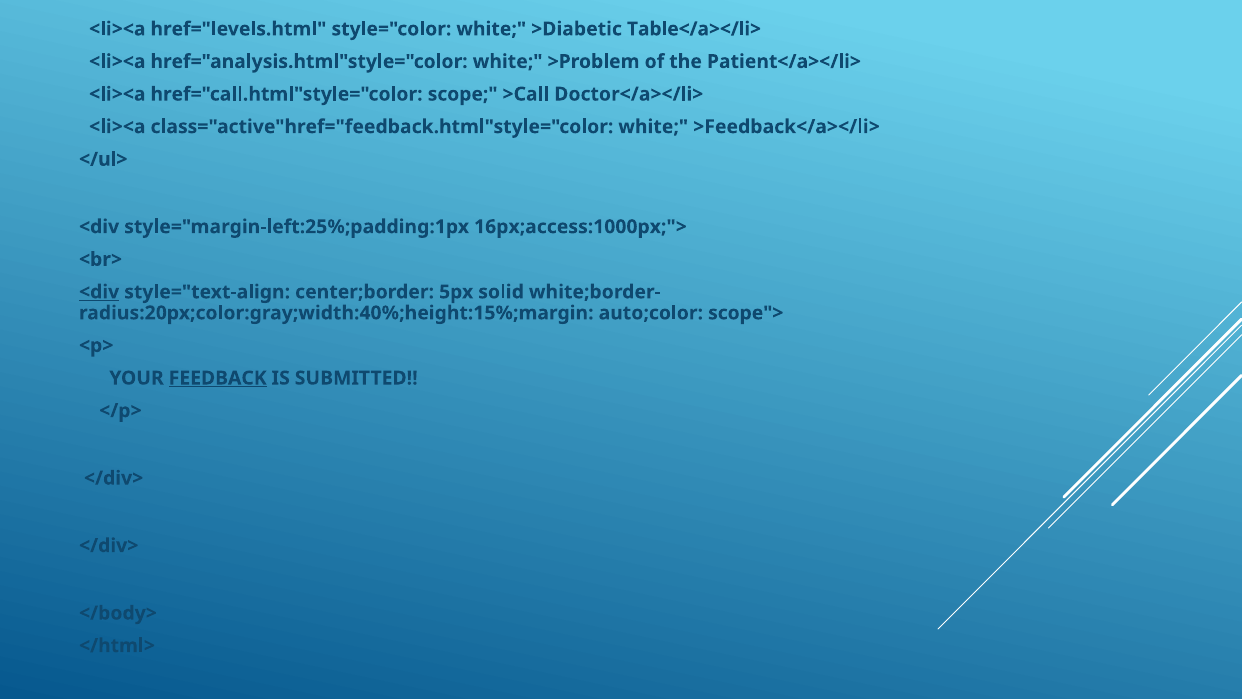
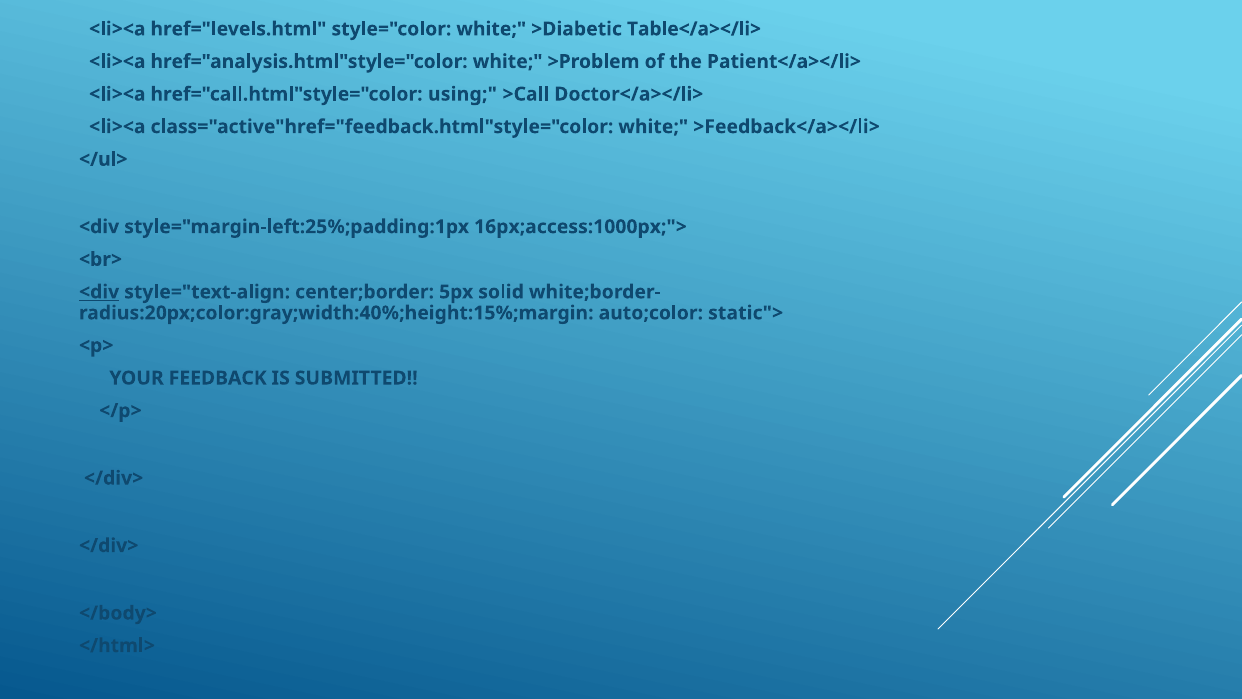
scope: scope -> using (462, 94)
scope">: scope"> -> static"> (746, 313)
FEEDBACK underline: present -> none (218, 378)
